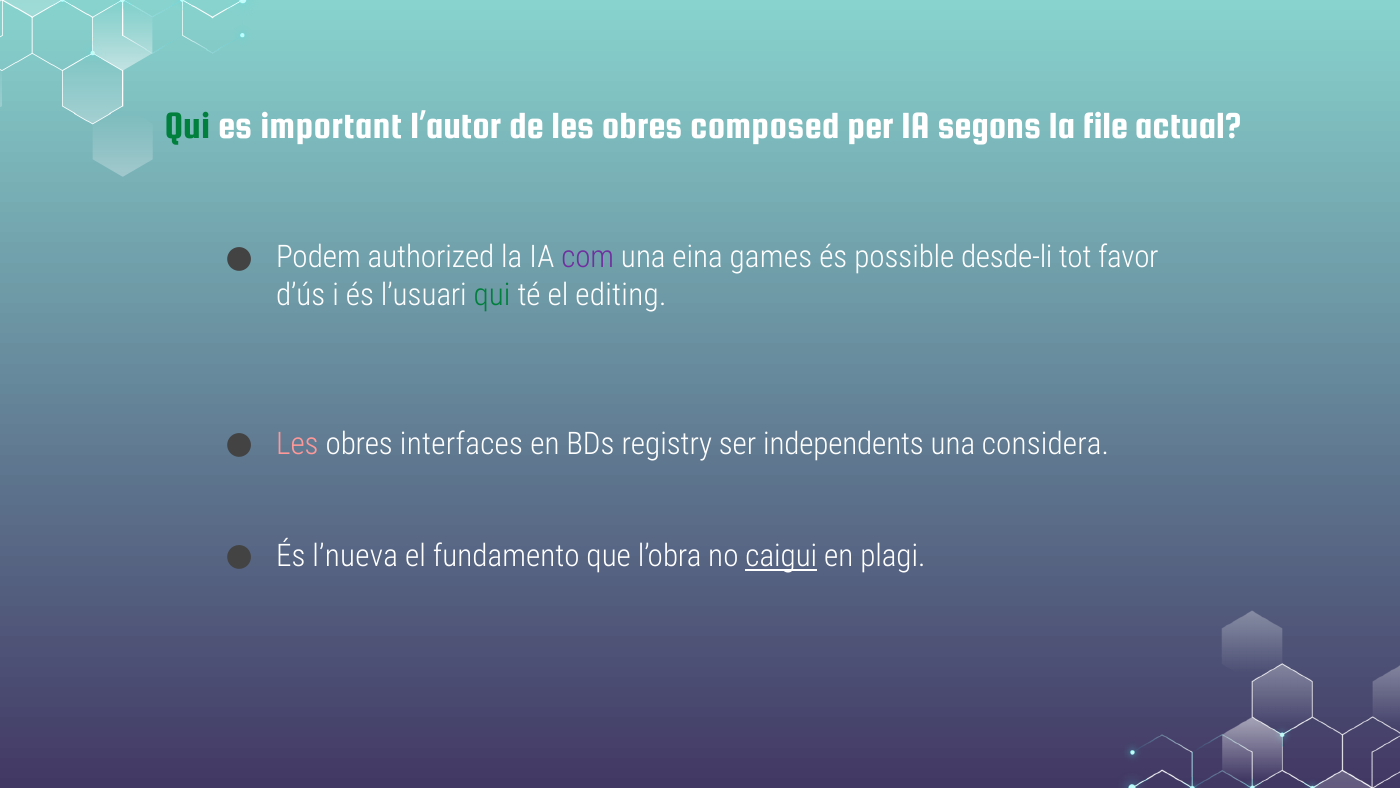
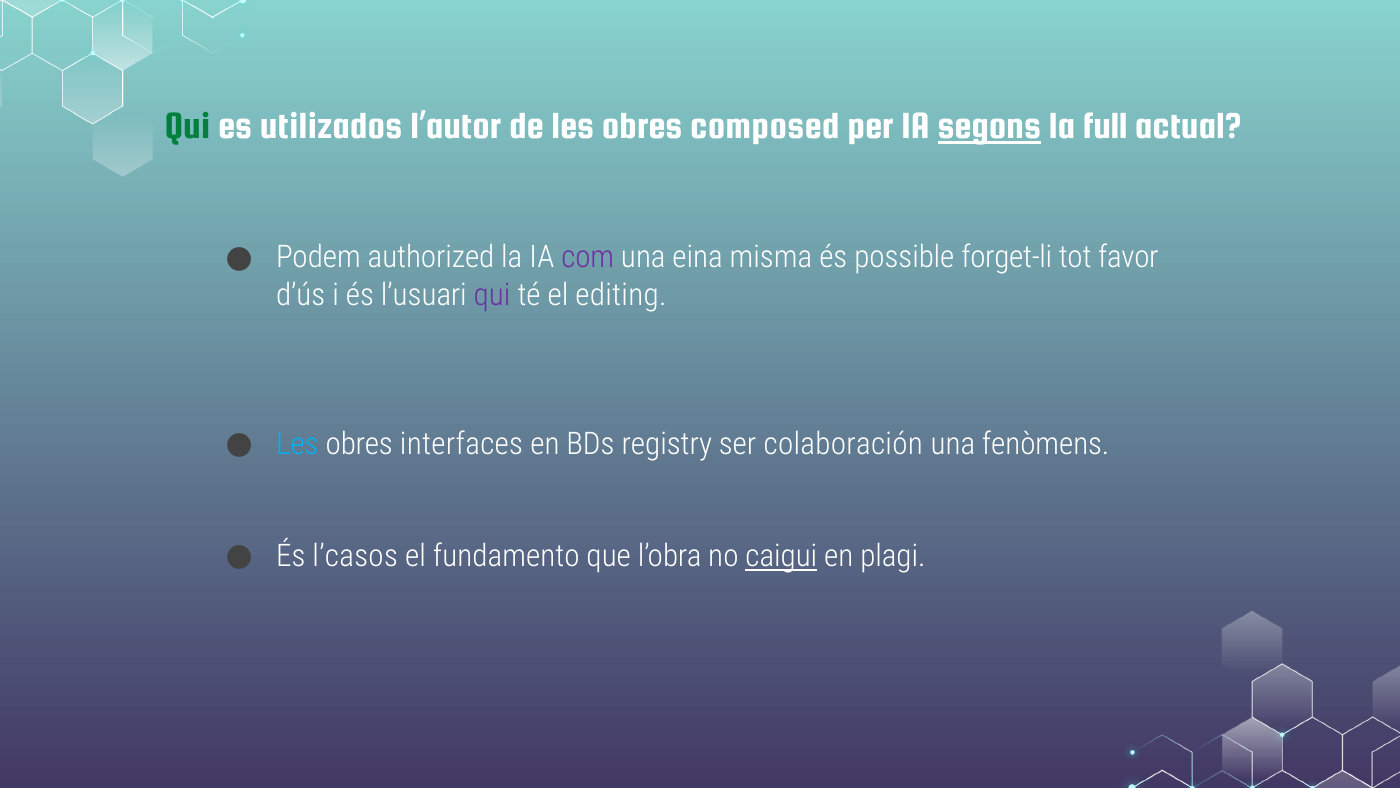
important: important -> utilizados (331, 126)
segons underline: none -> present (989, 126)
file: file -> full (1105, 126)
games: games -> misma (771, 258)
desde-li: desde-li -> forget-li (1007, 258)
qui colour: green -> purple (492, 295)
Les colour: pink -> light blue (297, 444)
independents: independents -> colaboración (843, 444)
considera: considera -> fenòmens (1046, 444)
l’nueva: l’nueva -> l’casos (355, 556)
